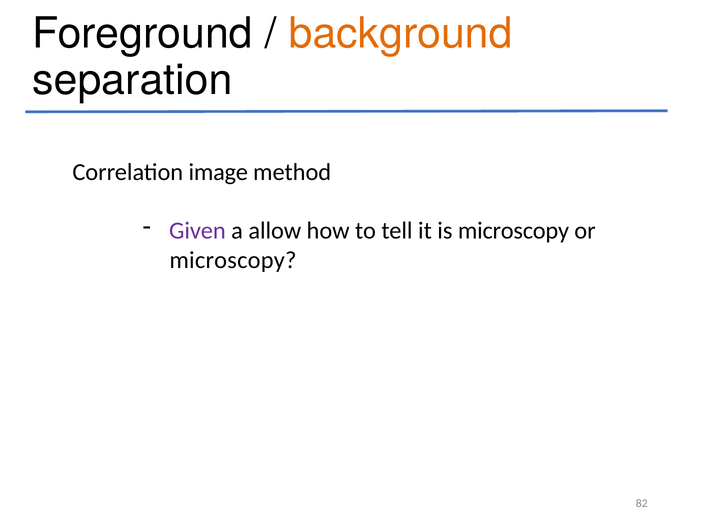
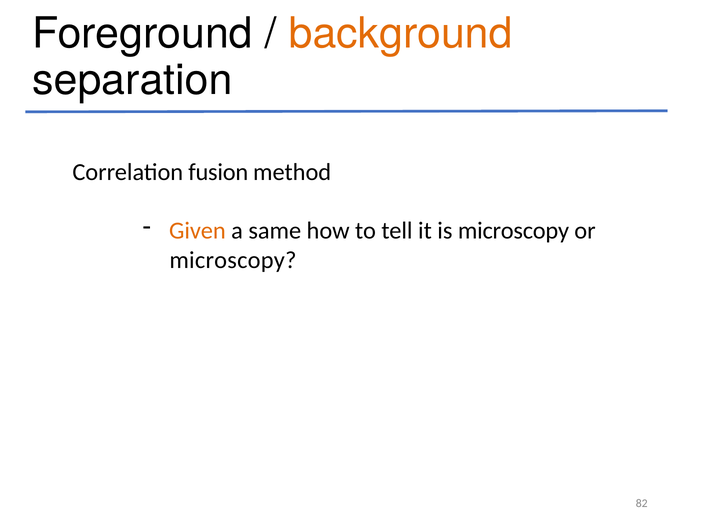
image: image -> fusion (218, 172)
Given colour: purple -> orange (197, 231)
allow: allow -> same (275, 231)
